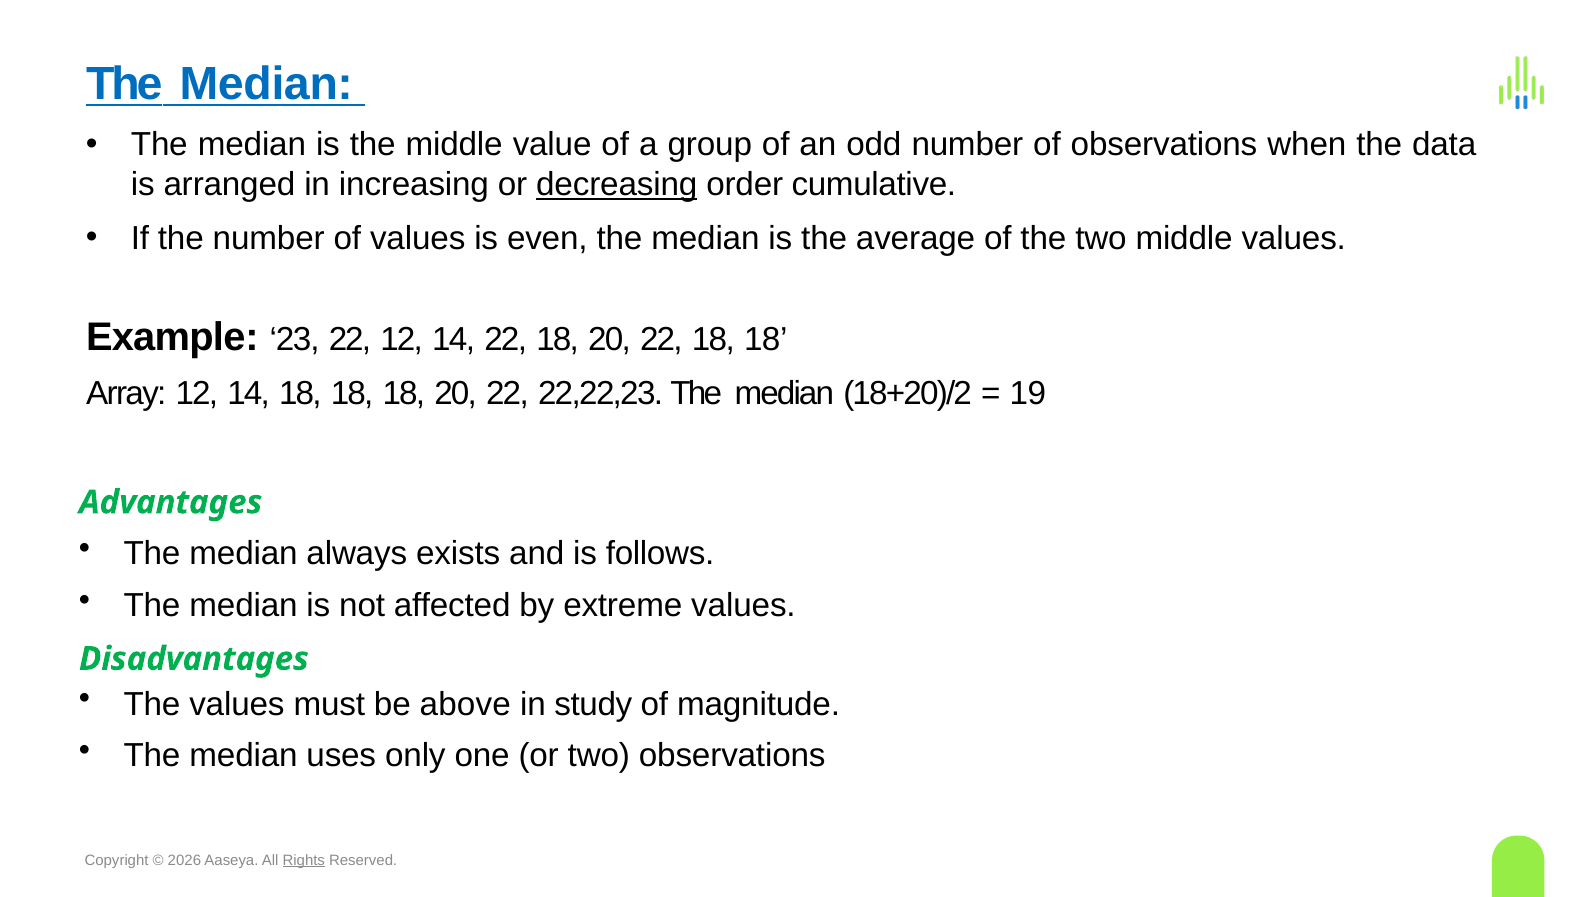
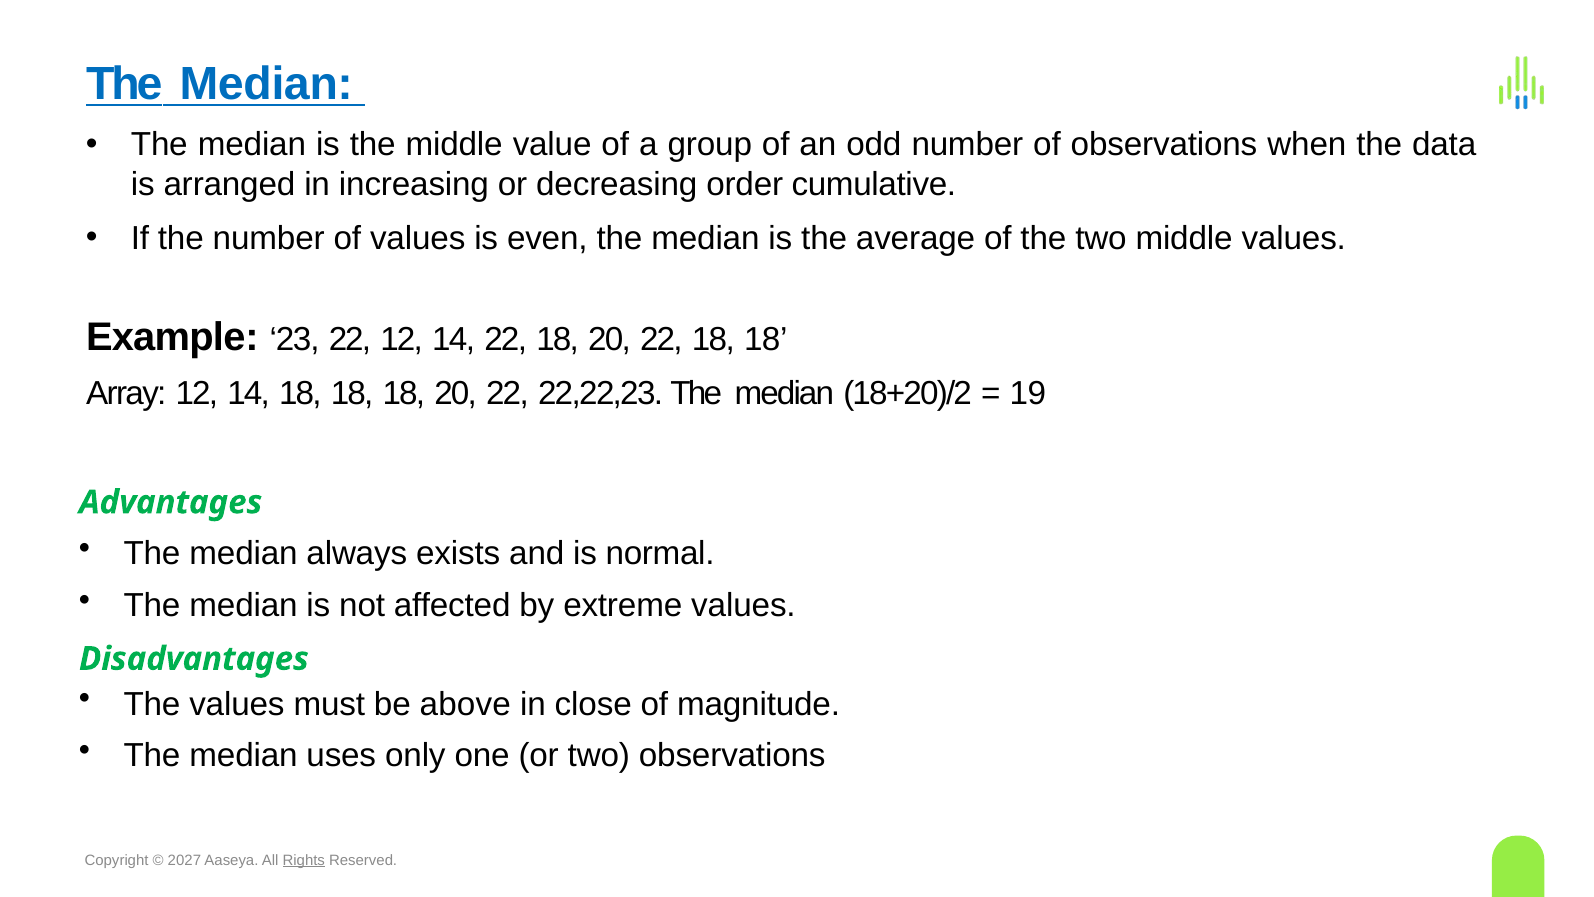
decreasing underline: present -> none (617, 185)
follows: follows -> normal (660, 554)
study: study -> close (593, 704)
2026: 2026 -> 2027 (184, 860)
